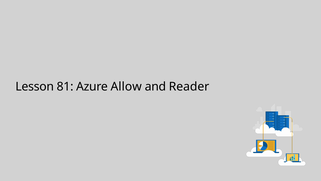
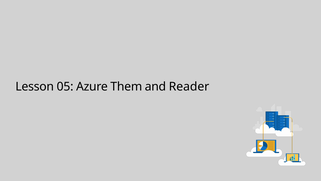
81: 81 -> 05 (65, 86)
Allow: Allow -> Them (126, 86)
